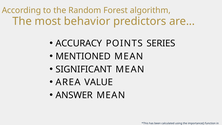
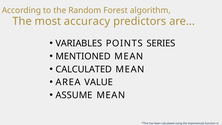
behavior: behavior -> accuracy (87, 21)
ACCURACY: ACCURACY -> VARIABLES (79, 43)
SIGNIFICANT: SIGNIFICANT -> CALCULATED (84, 69)
ANSWER: ANSWER -> ASSUME (74, 95)
